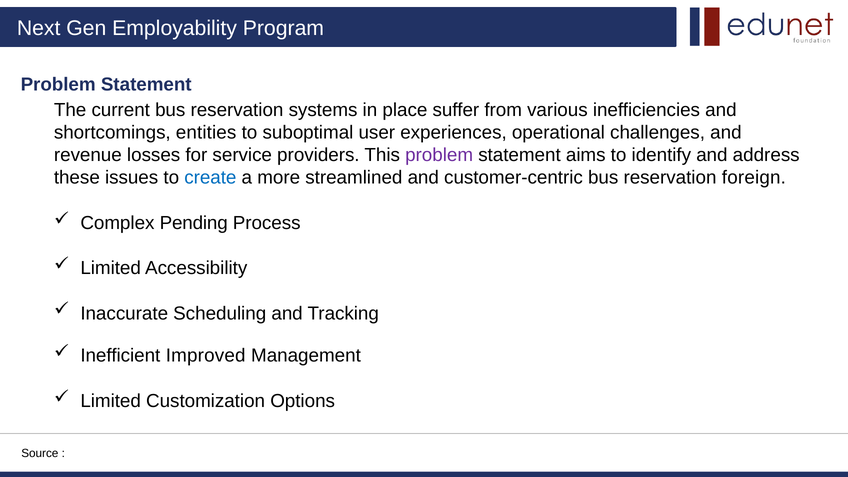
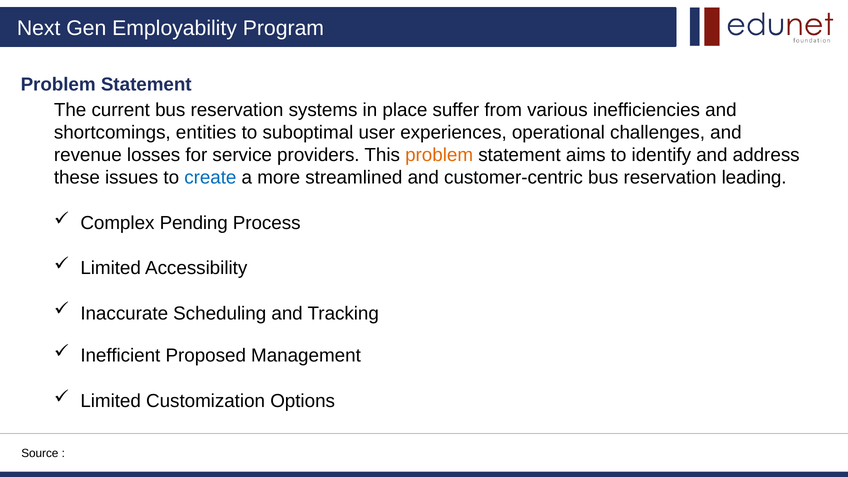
problem colour: purple -> orange (439, 155)
foreign: foreign -> leading (754, 178)
Improved: Improved -> Proposed (206, 356)
